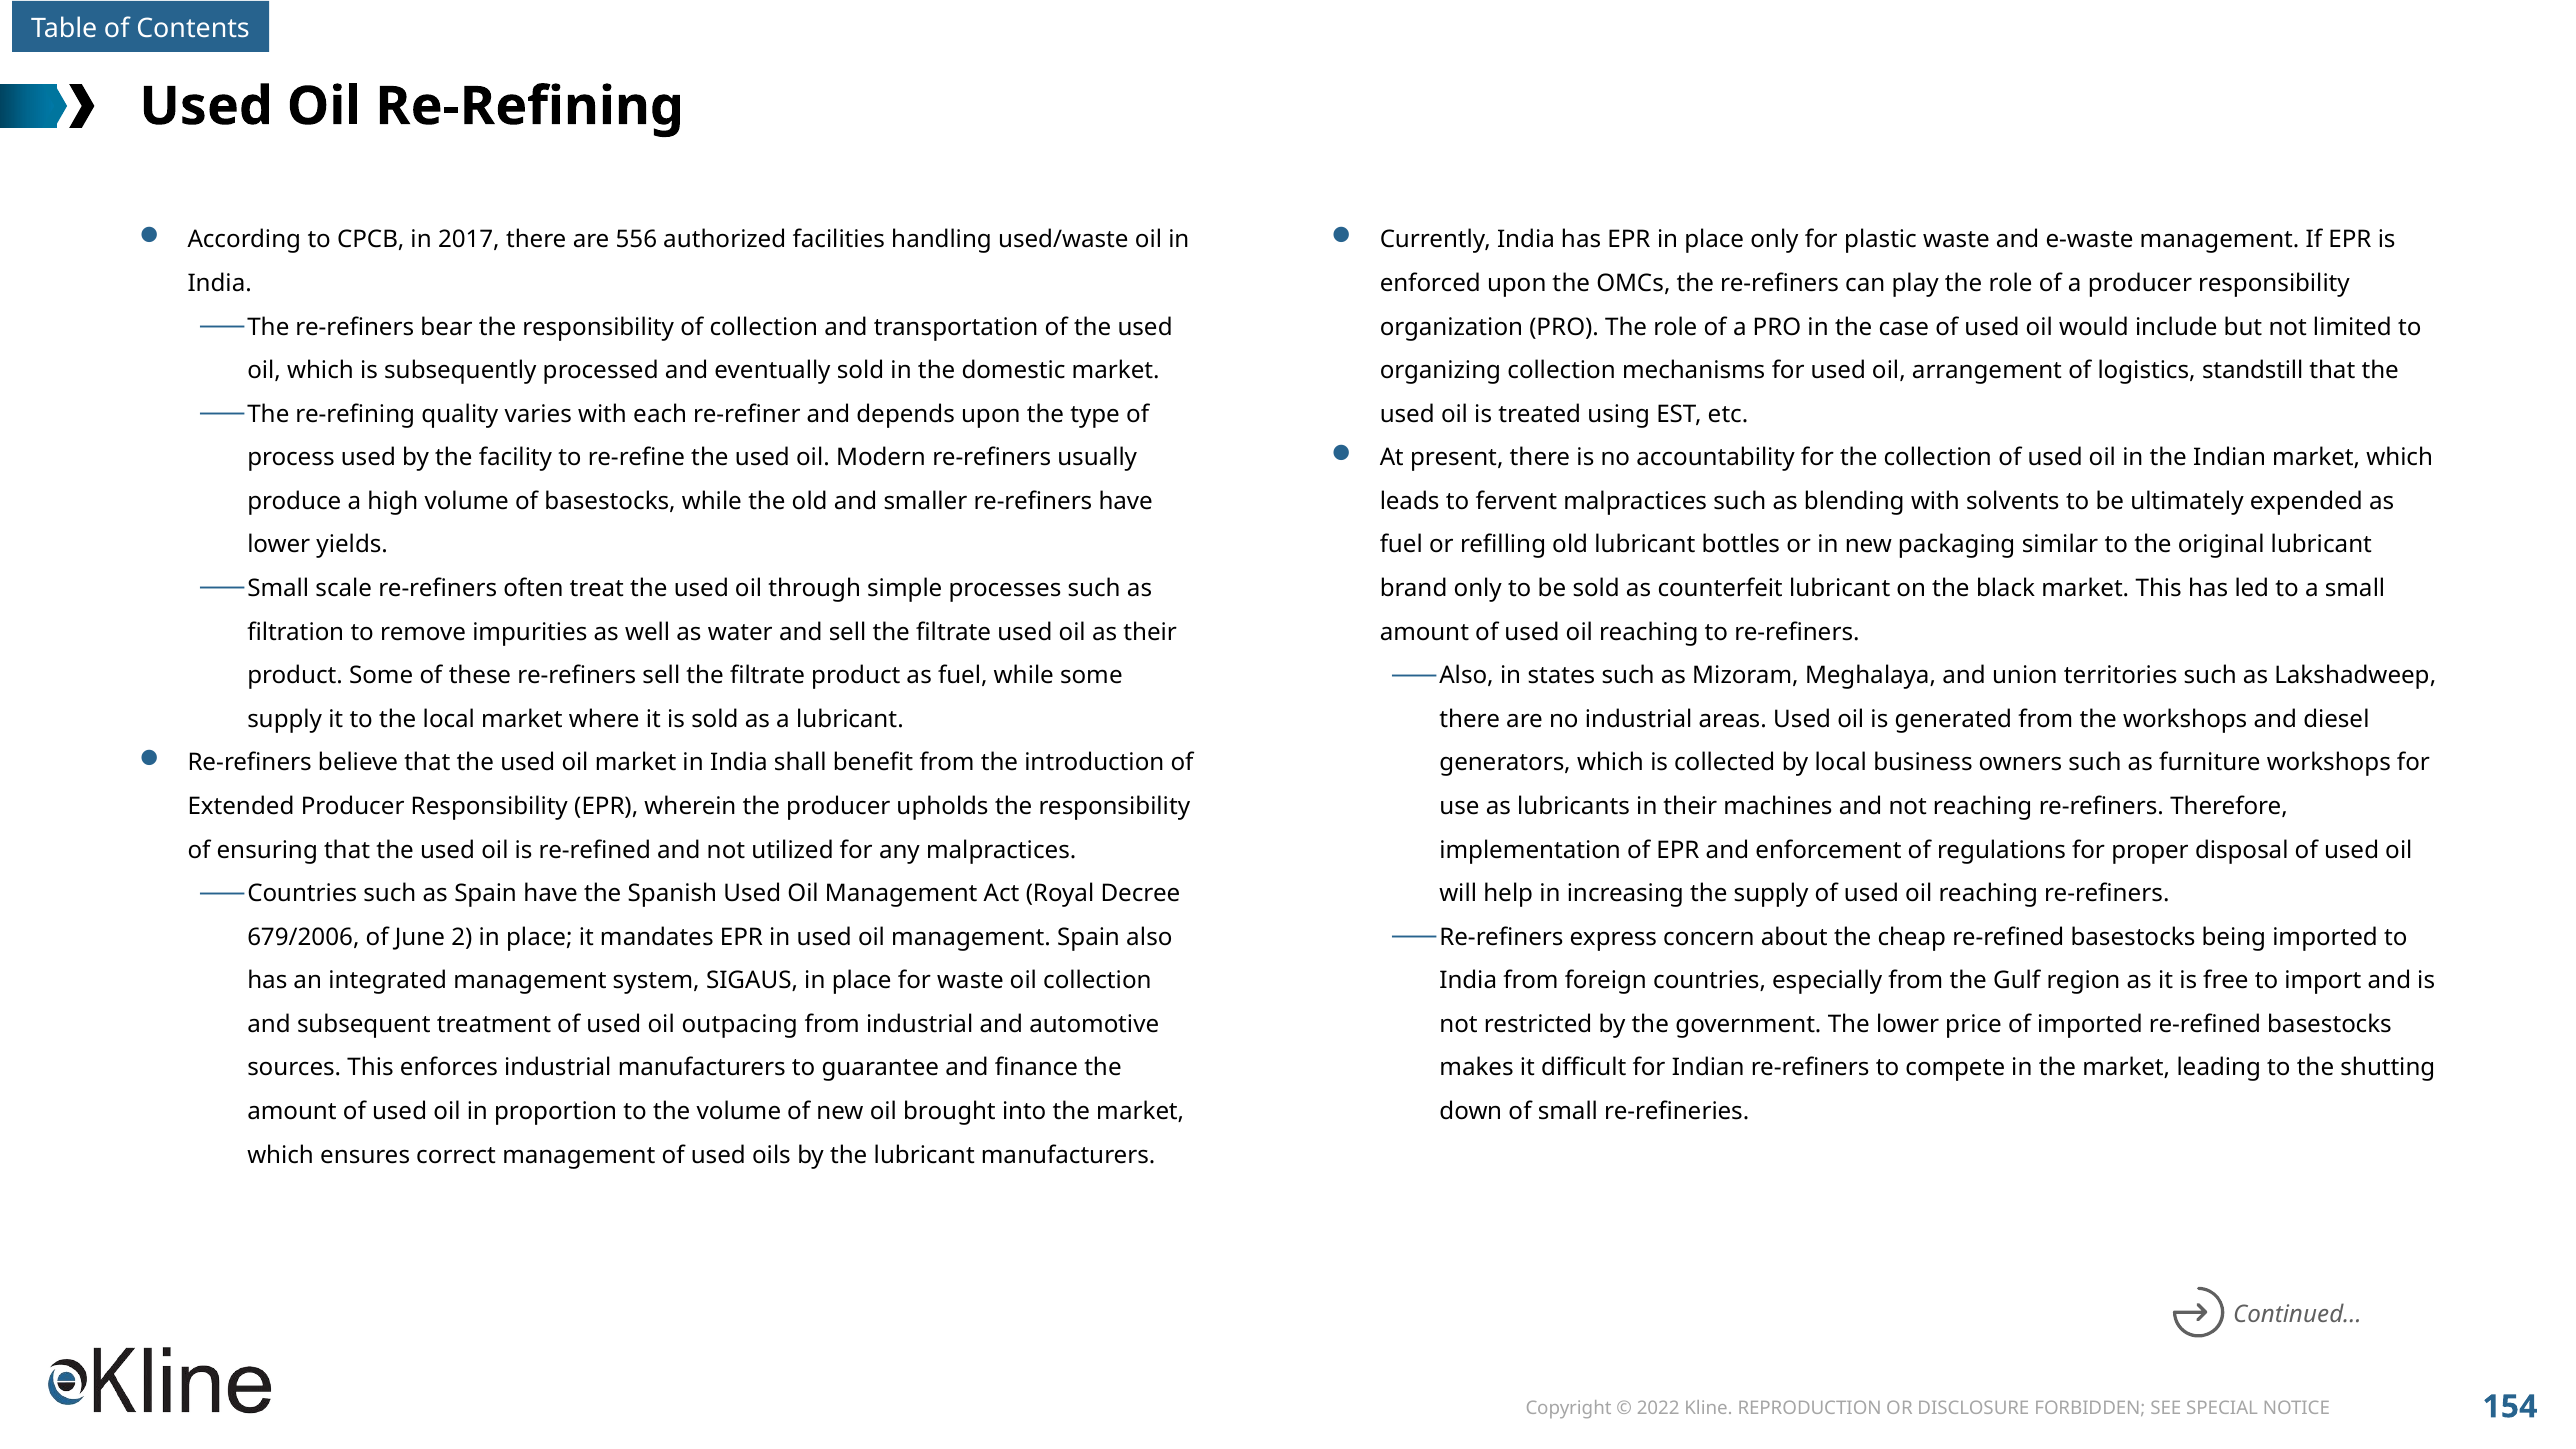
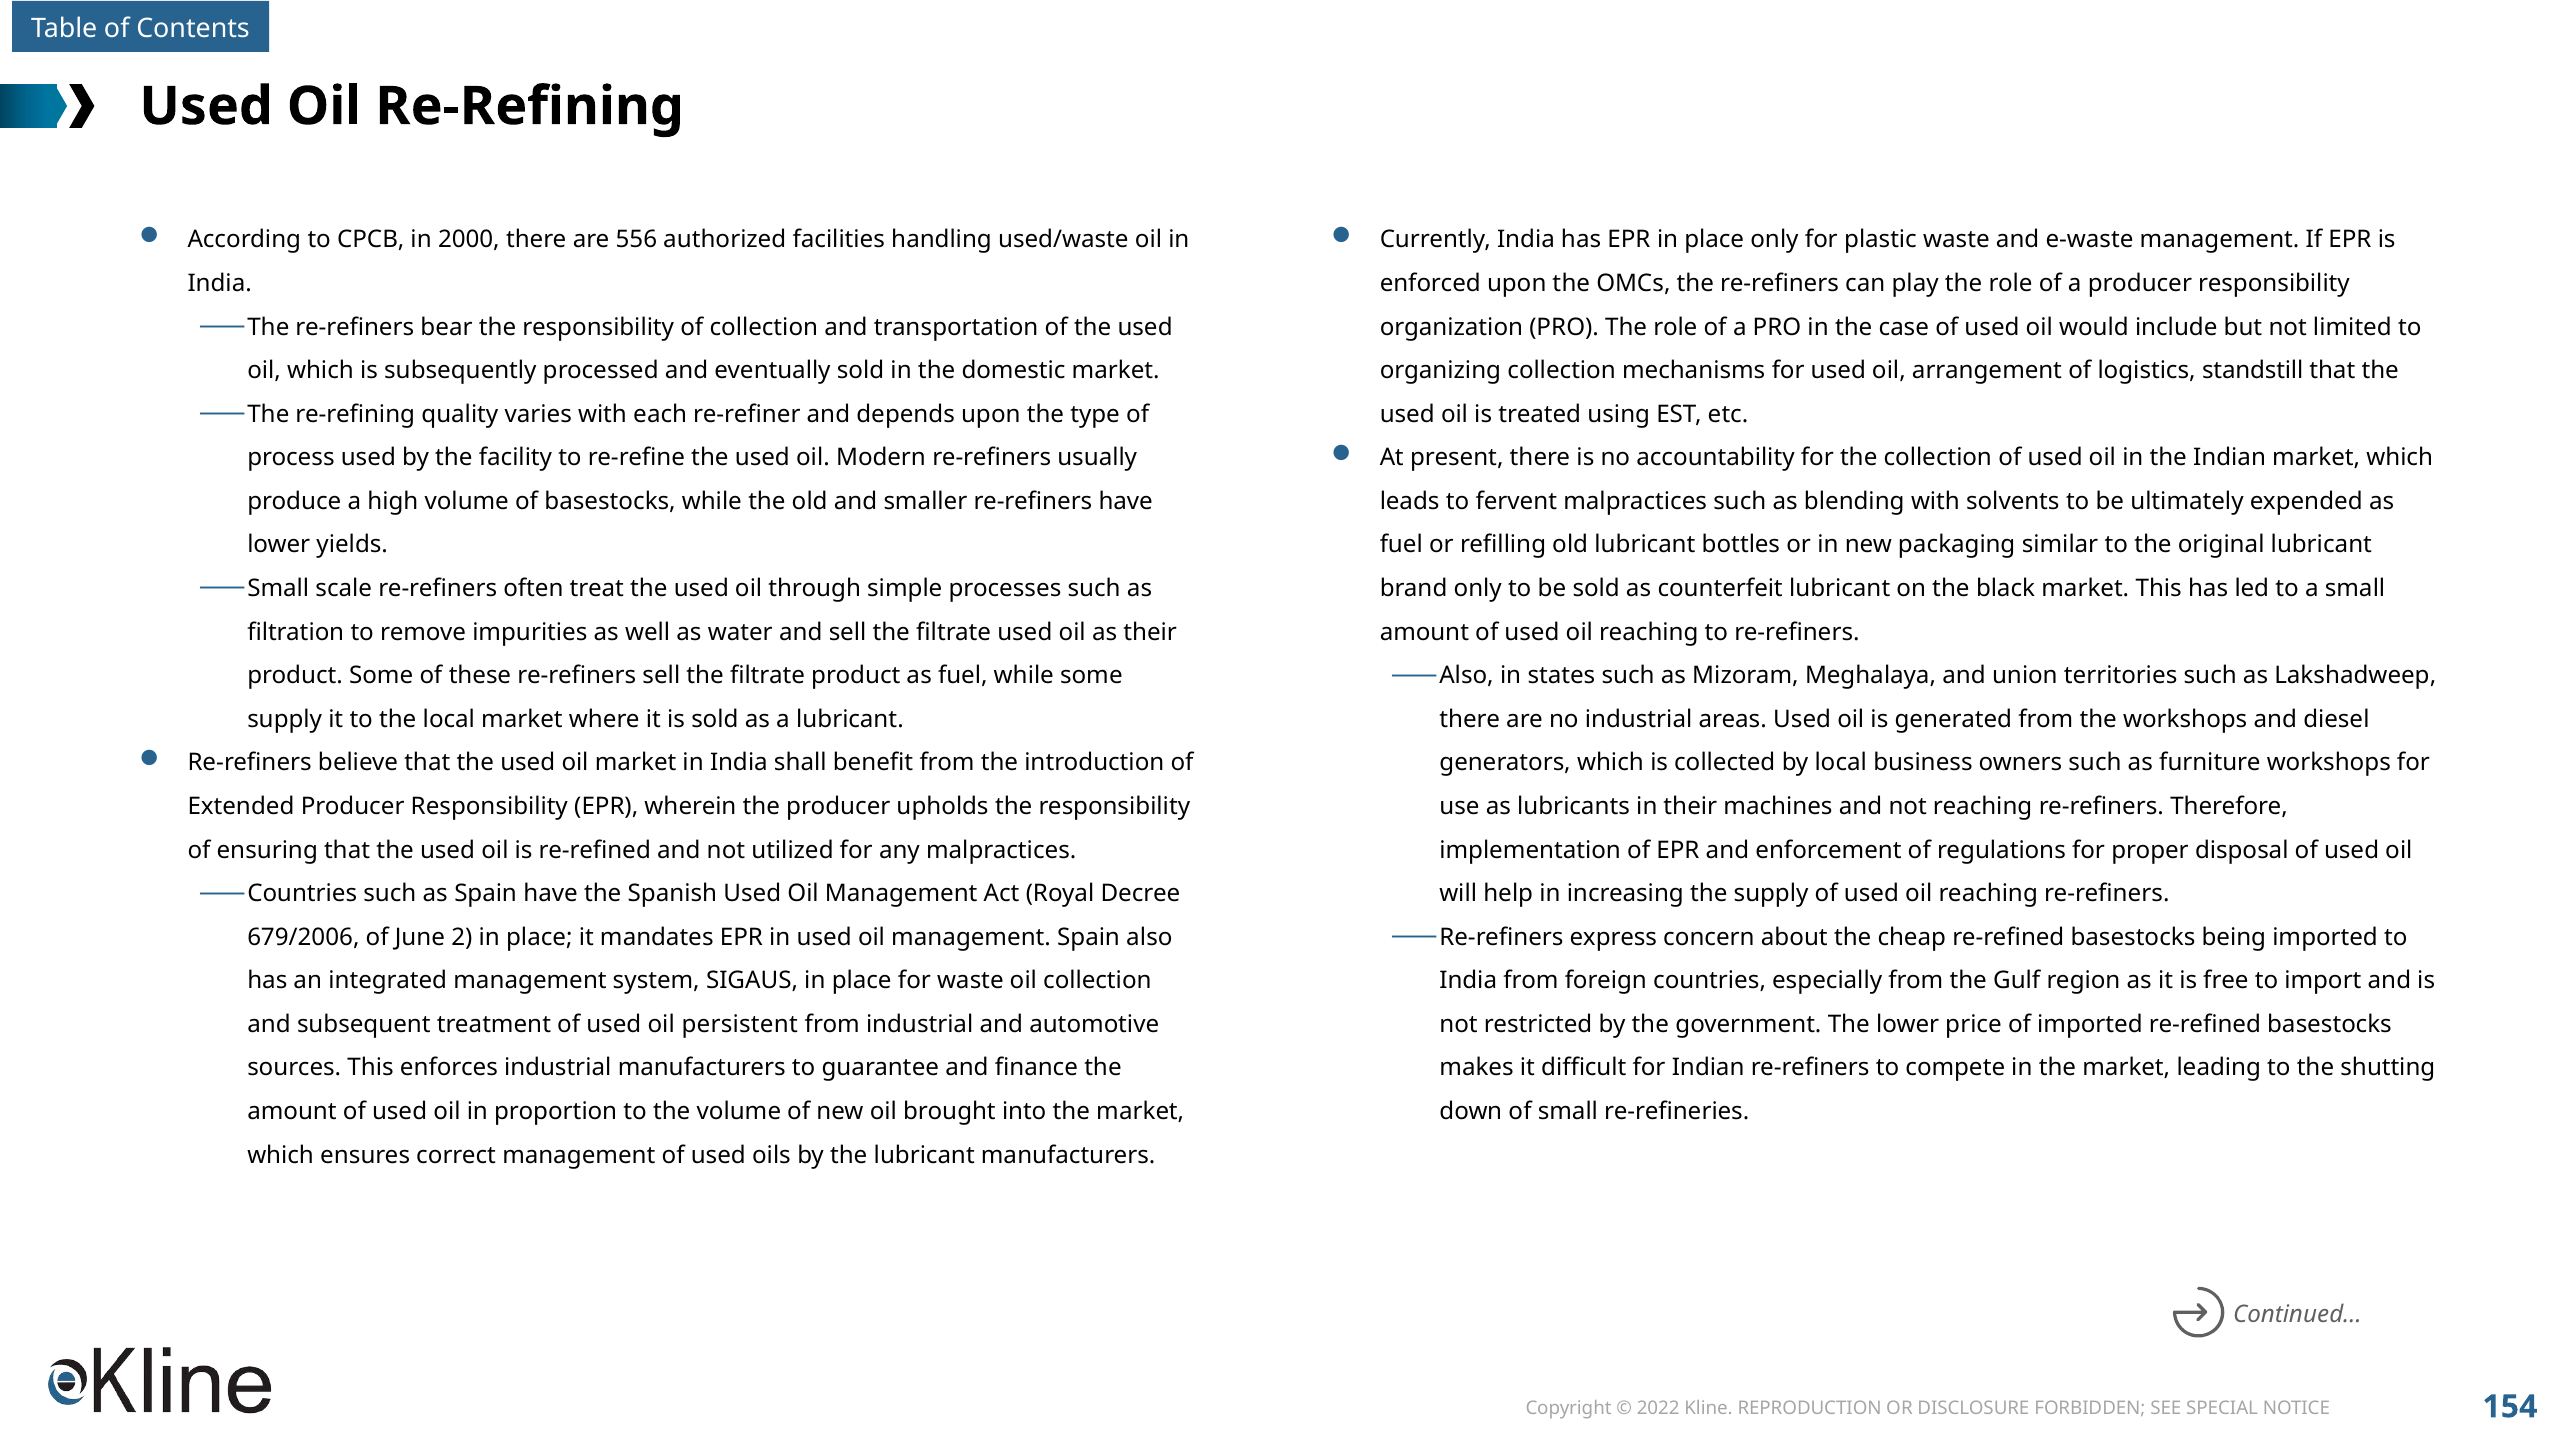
2017: 2017 -> 2000 (469, 240)
outpacing: outpacing -> persistent (740, 1024)
